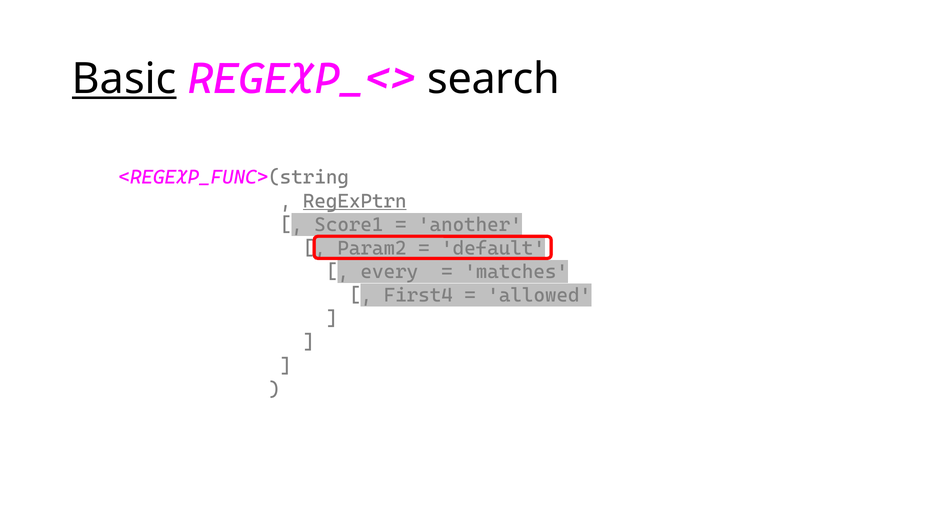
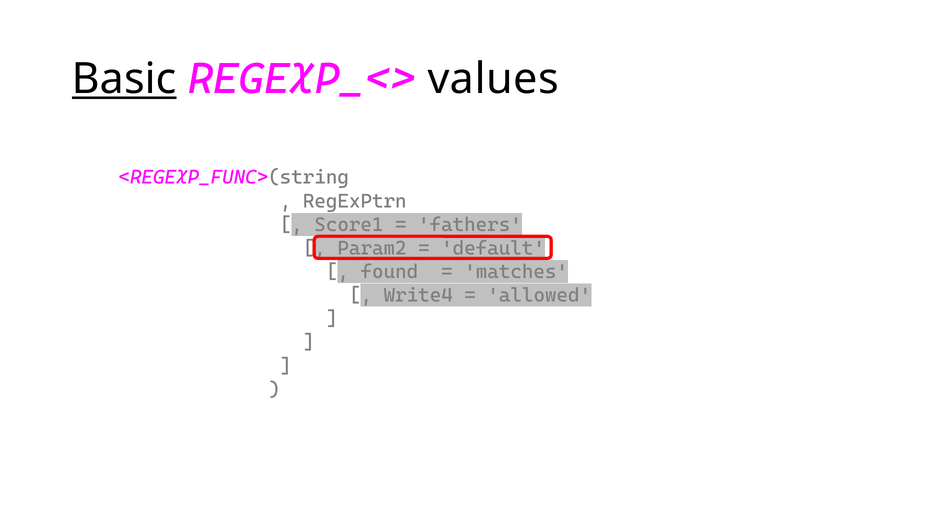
search: search -> values (493, 79)
RegExPtrn underline: present -> none (355, 201)
another: another -> fathers (470, 225)
every: every -> found (389, 272)
First4: First4 -> Write4 (418, 296)
